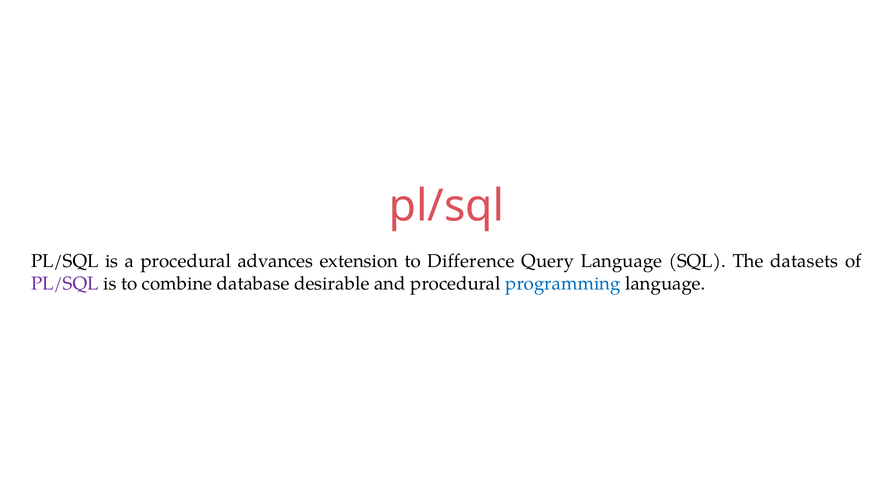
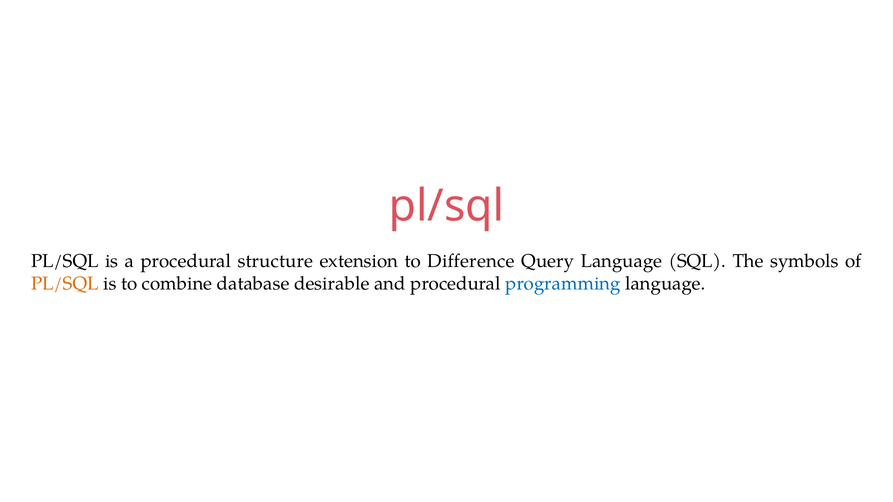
advances: advances -> structure (275, 261)
datasets: datasets -> symbols (804, 261)
PL/SQL colour: purple -> orange (65, 284)
